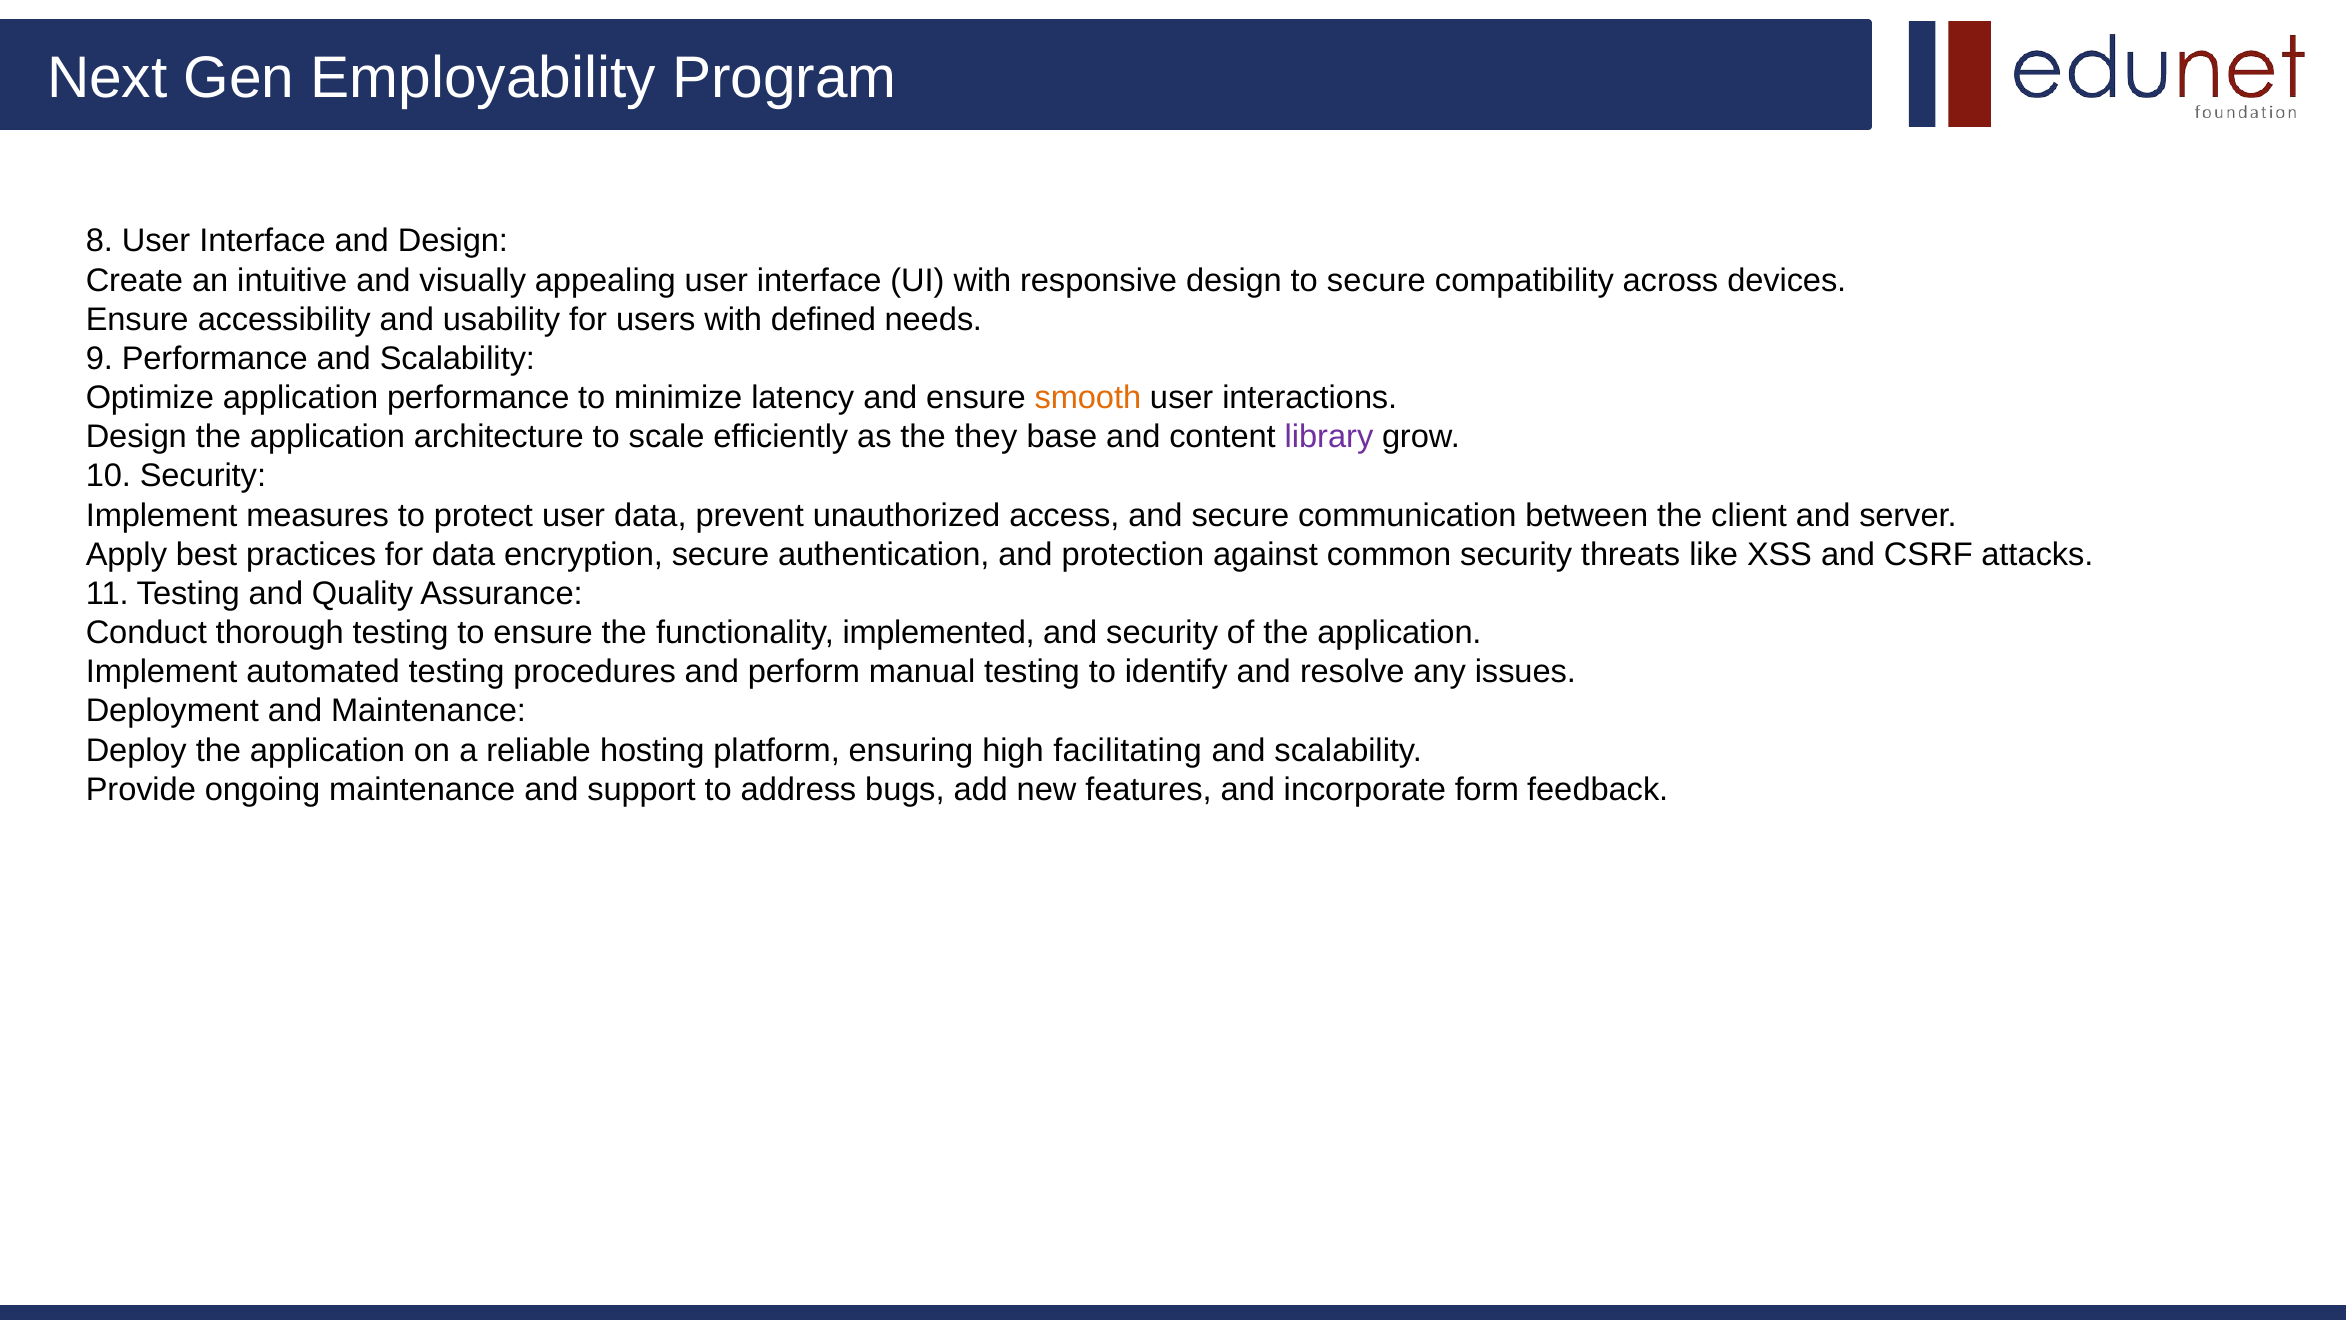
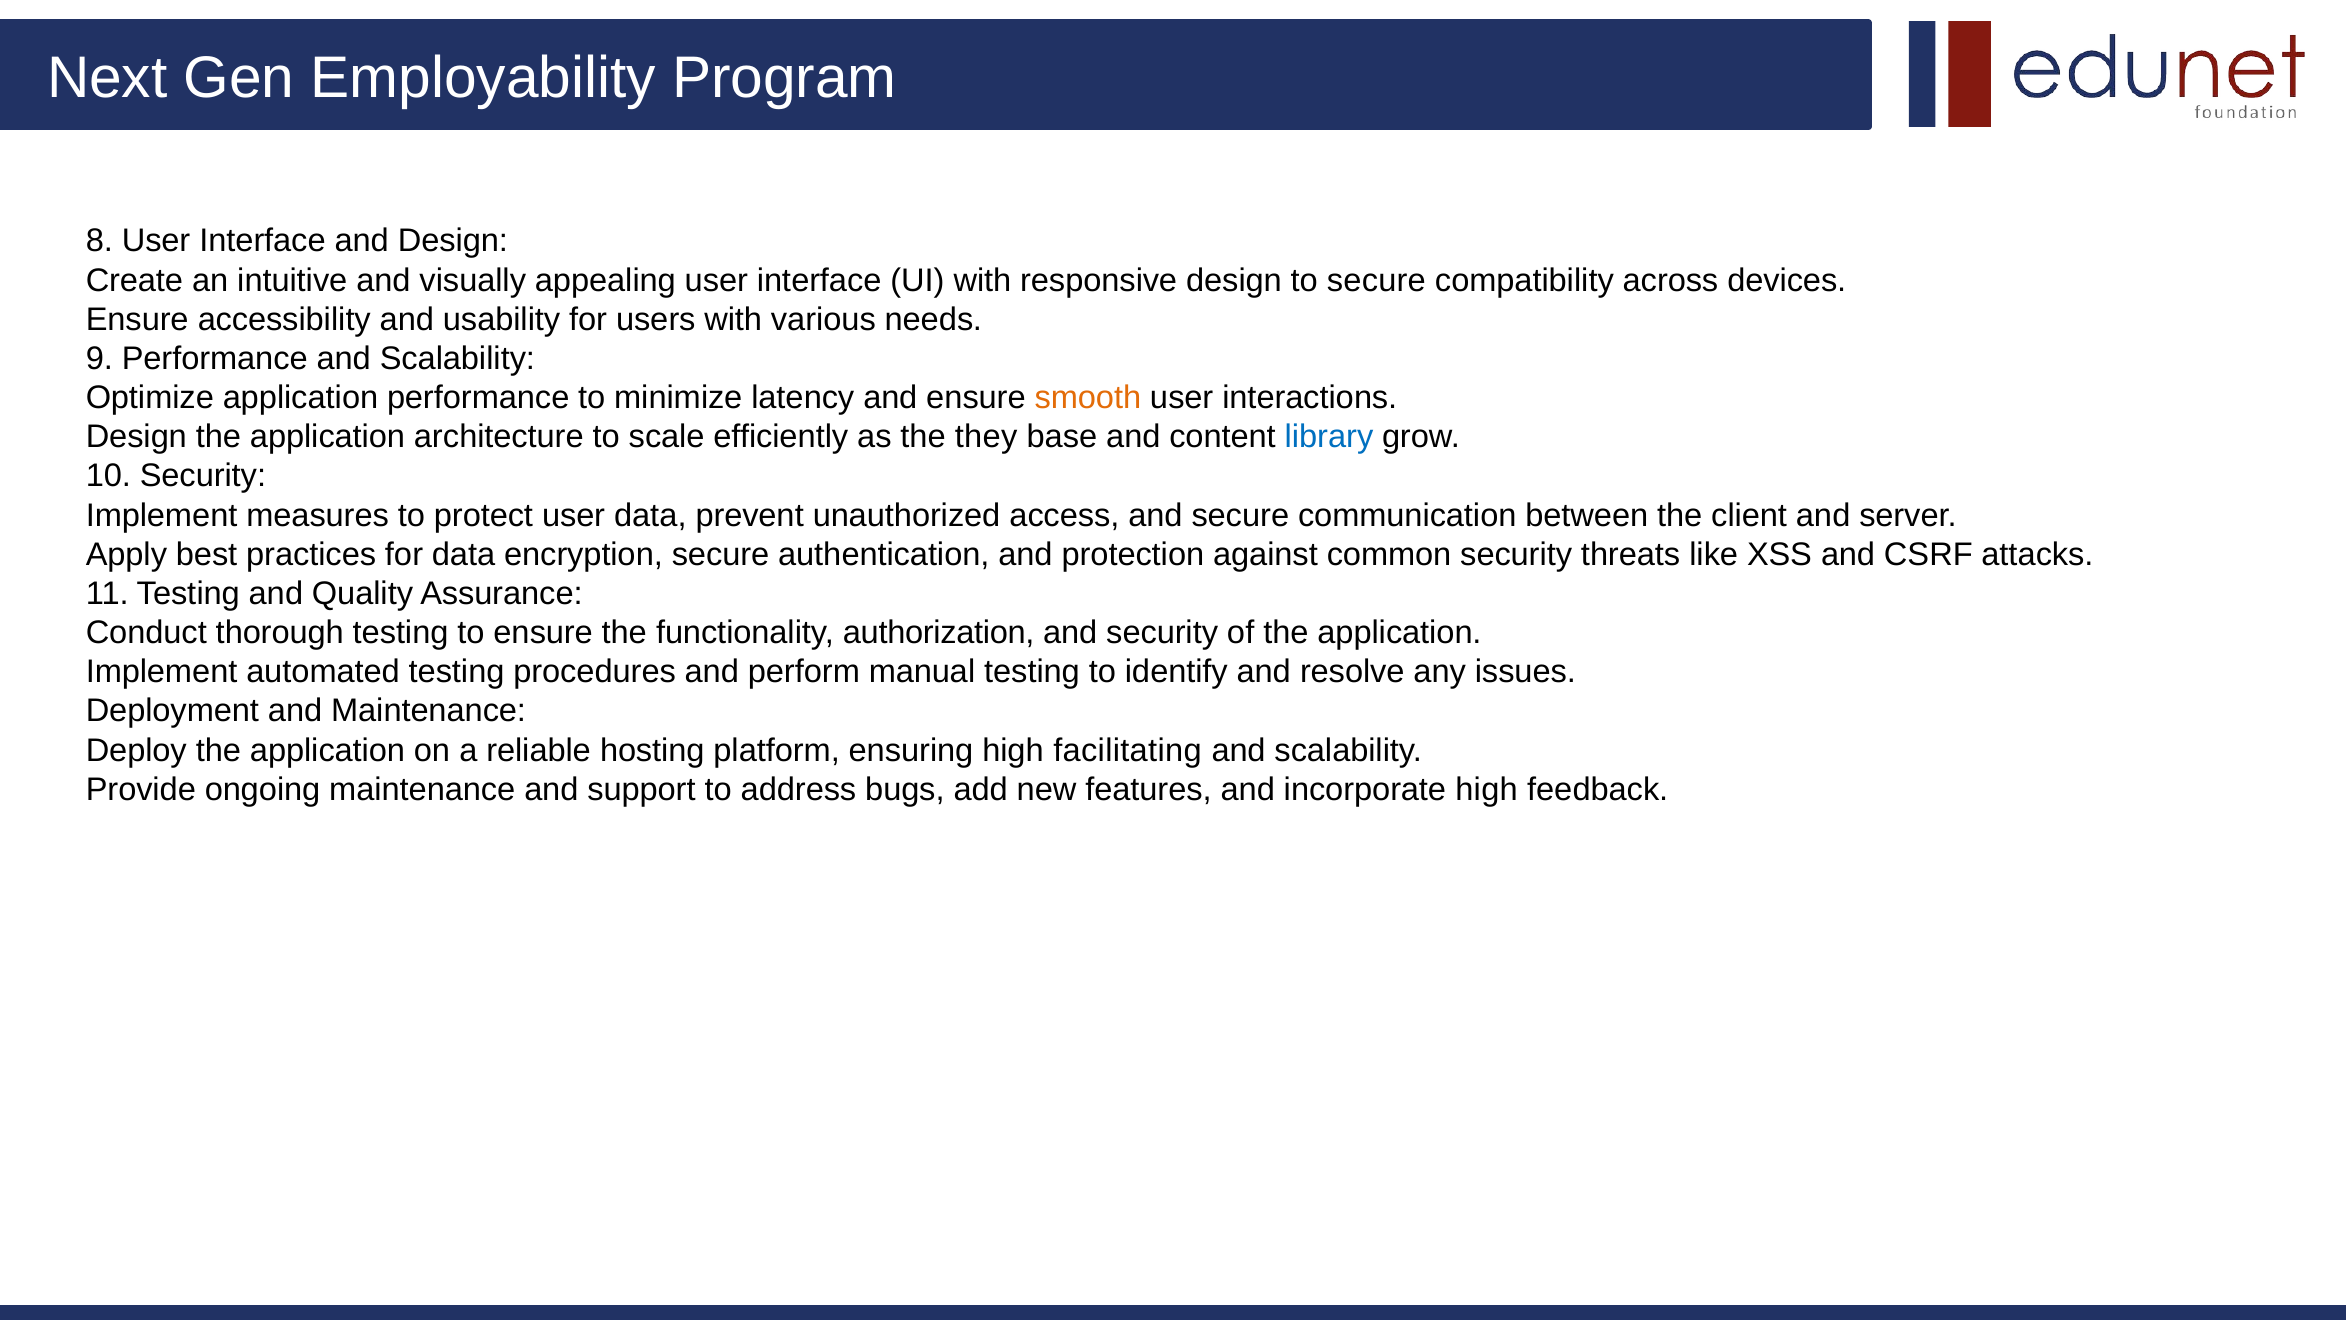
defined: defined -> various (823, 319)
library colour: purple -> blue (1329, 437)
implemented: implemented -> authorization (939, 633)
incorporate form: form -> high (1487, 789)
